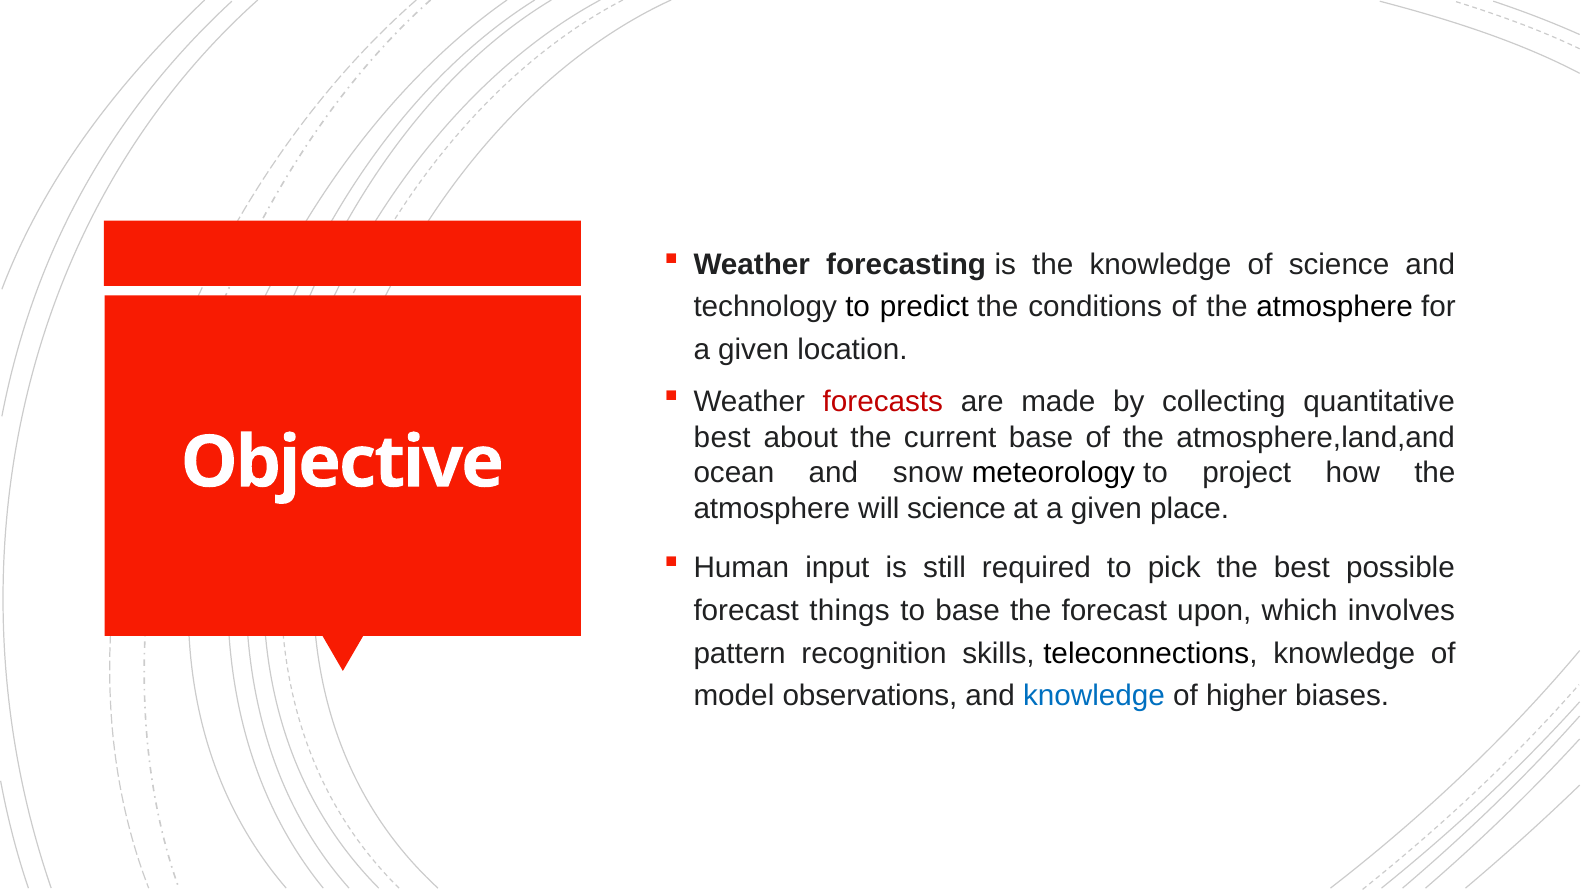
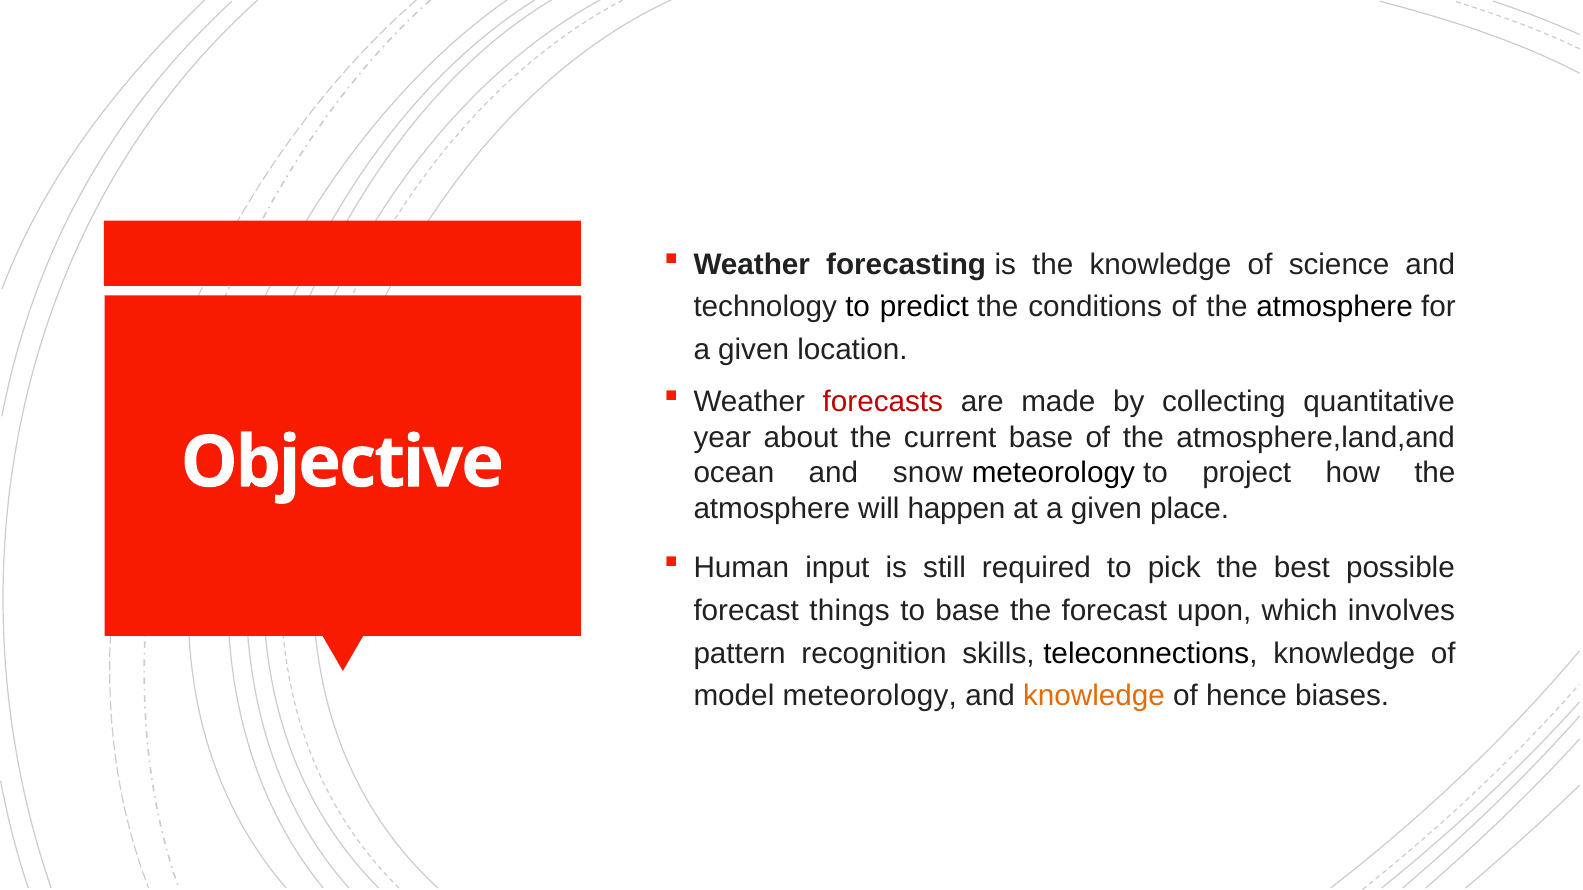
best: best -> year (722, 438)
will science: science -> happen (956, 509)
model observations: observations -> meteorology (870, 696)
knowledge colour: blue -> orange (1094, 696)
higher: higher -> hence (1247, 696)
